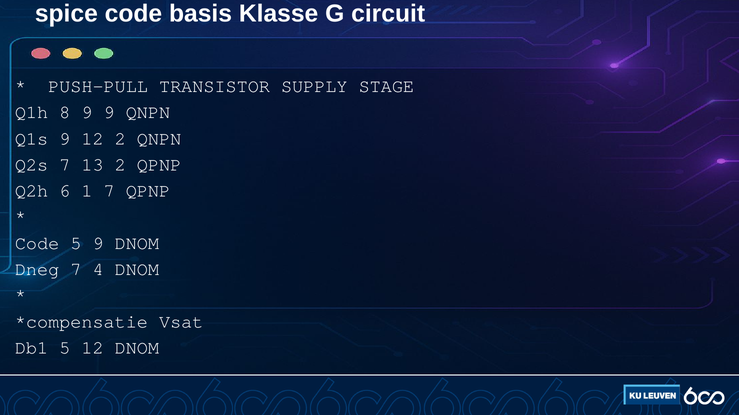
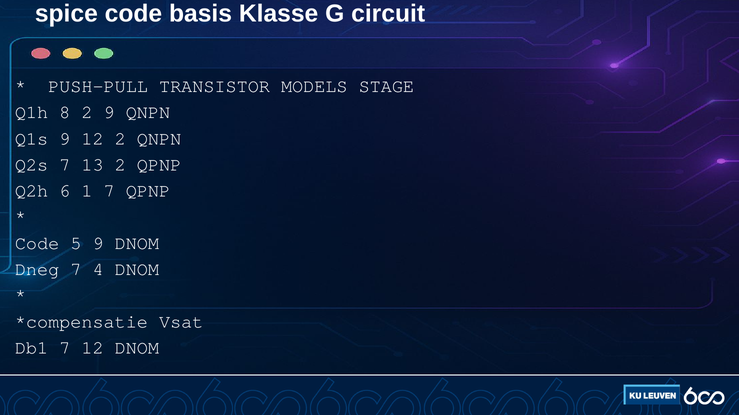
SUPPLY: SUPPLY -> MODELS (314, 86)
8 9: 9 -> 2 (87, 113)
Db1 5: 5 -> 7 (65, 348)
